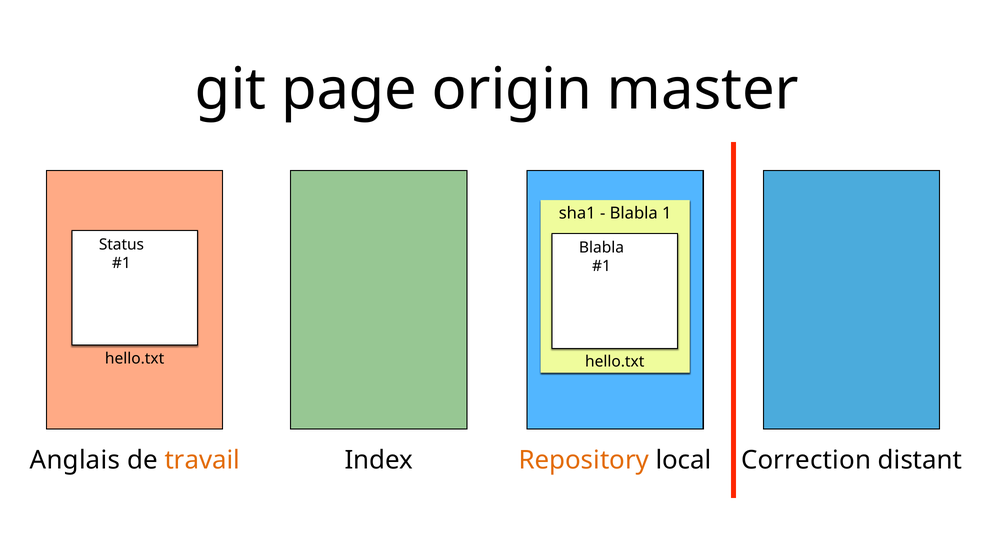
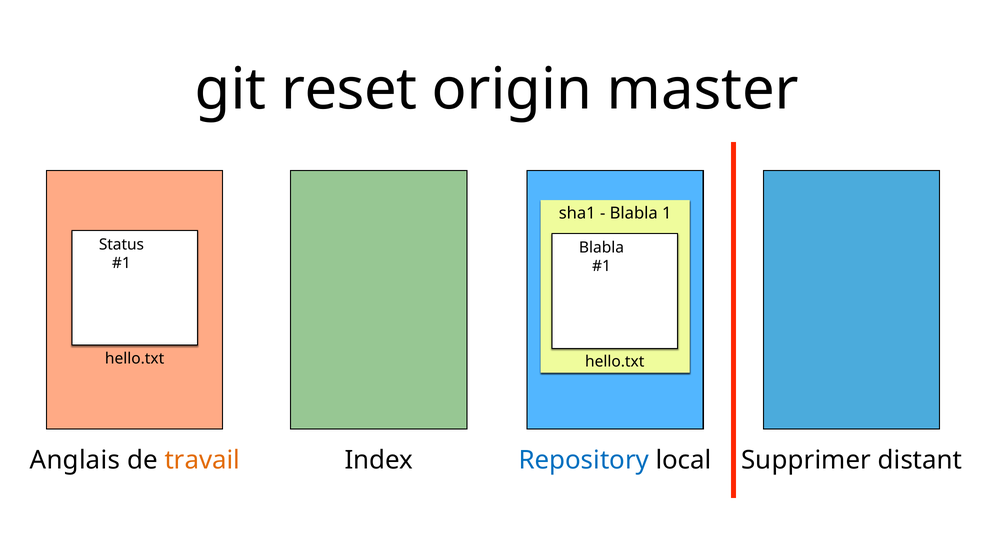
page: page -> reset (349, 89)
Repository colour: orange -> blue (584, 461)
Correction: Correction -> Supprimer (806, 461)
